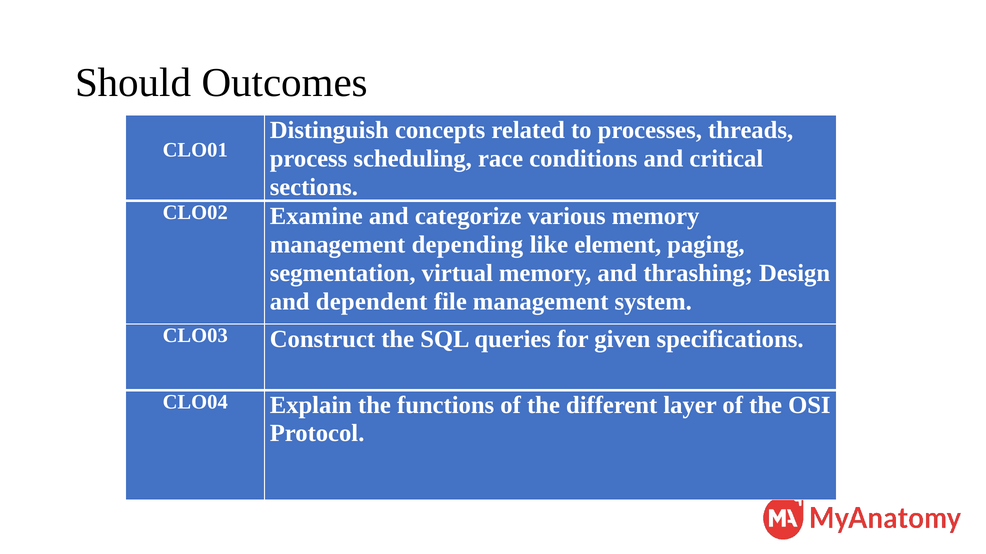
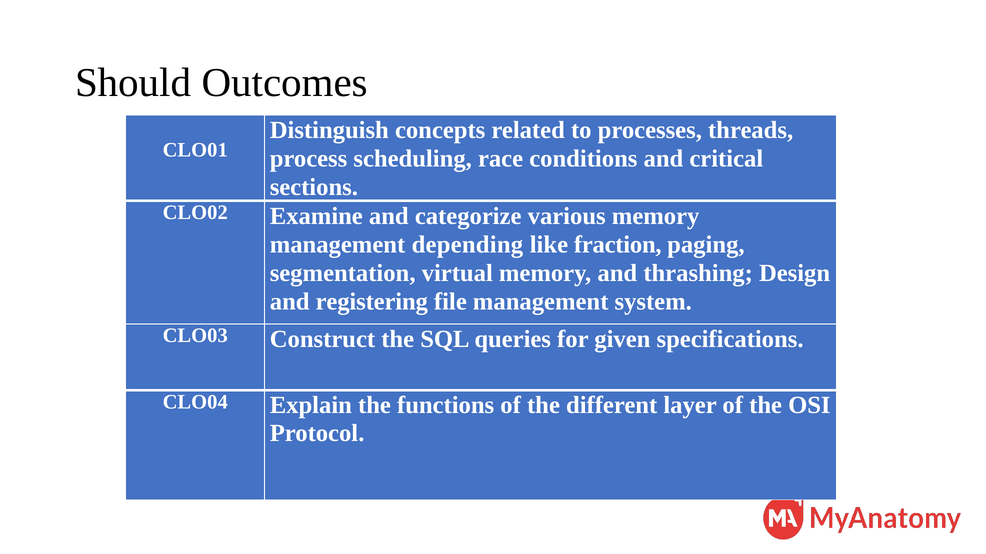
element: element -> fraction (618, 245)
dependent: dependent -> registering (372, 302)
